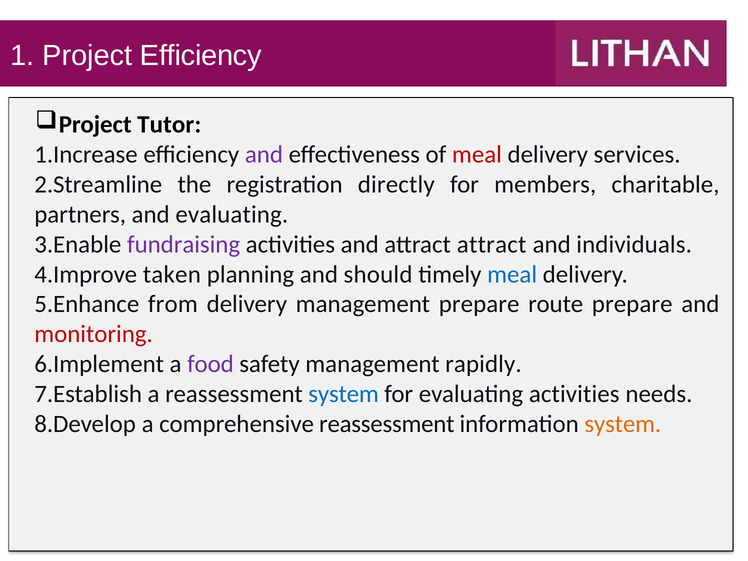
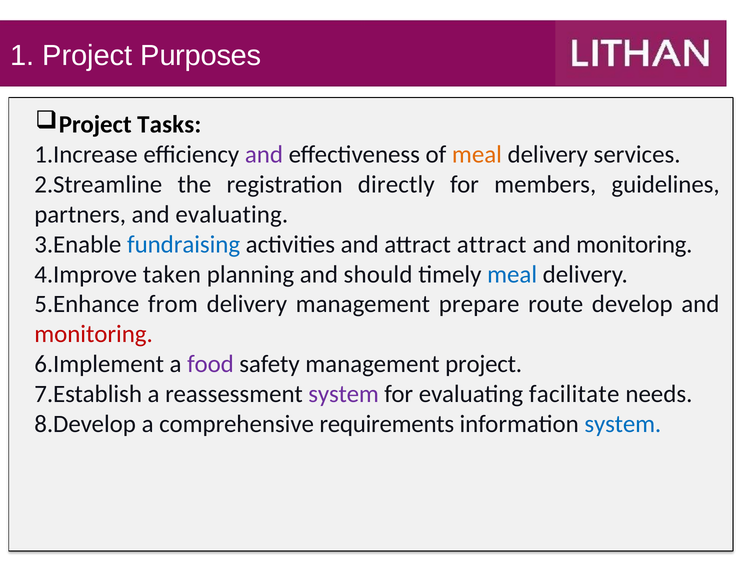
Project Efficiency: Efficiency -> Purposes (201, 56)
Tutor: Tutor -> Tasks (169, 125)
meal colour: red -> orange (477, 155)
charitable: charitable -> guidelines (666, 185)
fundraising colour: purple -> blue (184, 244)
individuals: individuals -> monitoring (634, 244)
route prepare: prepare -> develop (632, 304)
management rapidly: rapidly -> project (484, 364)
system colour: blue -> purple (344, 394)
evaluating activities: activities -> facilitate (574, 394)
comprehensive reassessment: reassessment -> requirements (387, 424)
system colour: orange -> blue (623, 424)
